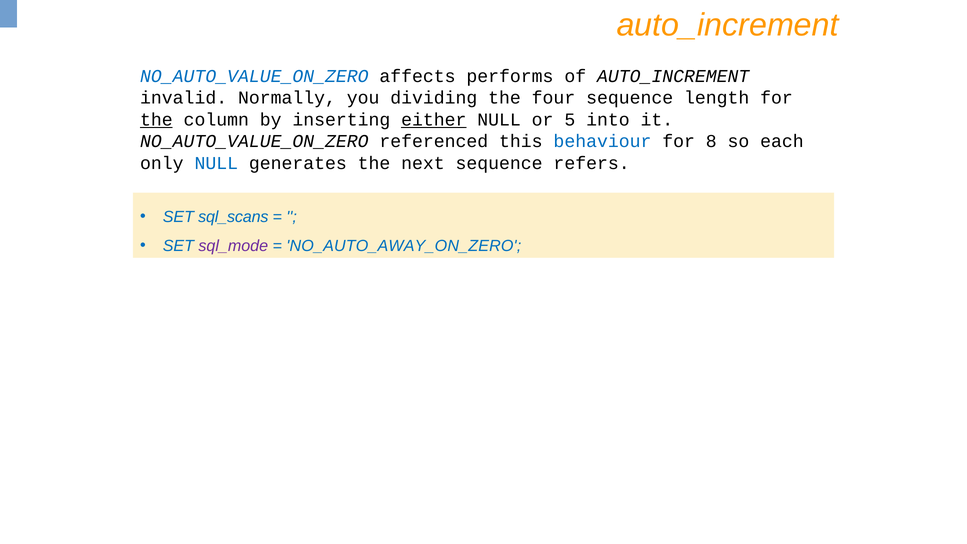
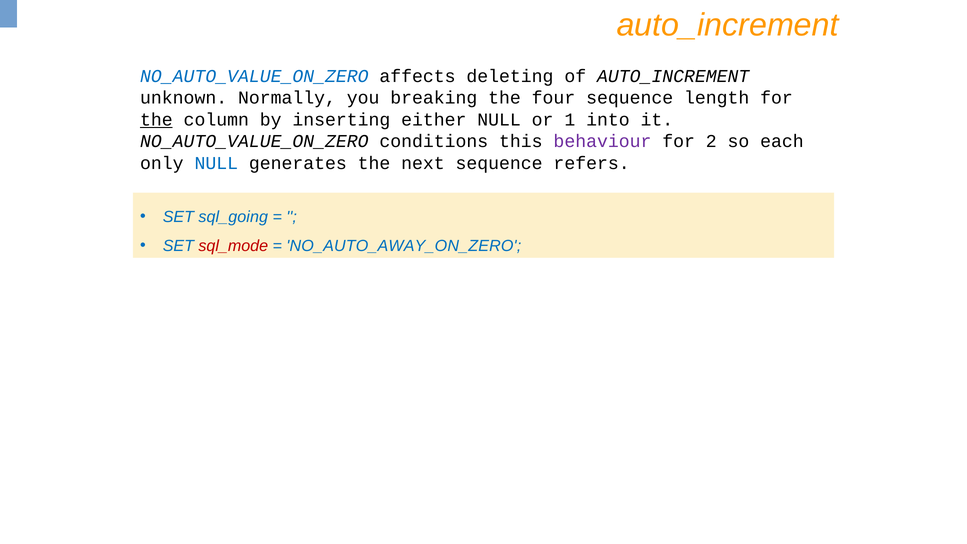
performs: performs -> deleting (510, 76)
invalid: invalid -> unknown (184, 98)
dividing: dividing -> breaking (434, 98)
either underline: present -> none (434, 120)
5: 5 -> 1 (570, 120)
referenced: referenced -> conditions (434, 141)
behaviour colour: blue -> purple (602, 141)
8: 8 -> 2 (711, 141)
sql_scans: sql_scans -> sql_going (233, 217)
sql_mode colour: purple -> red (233, 246)
